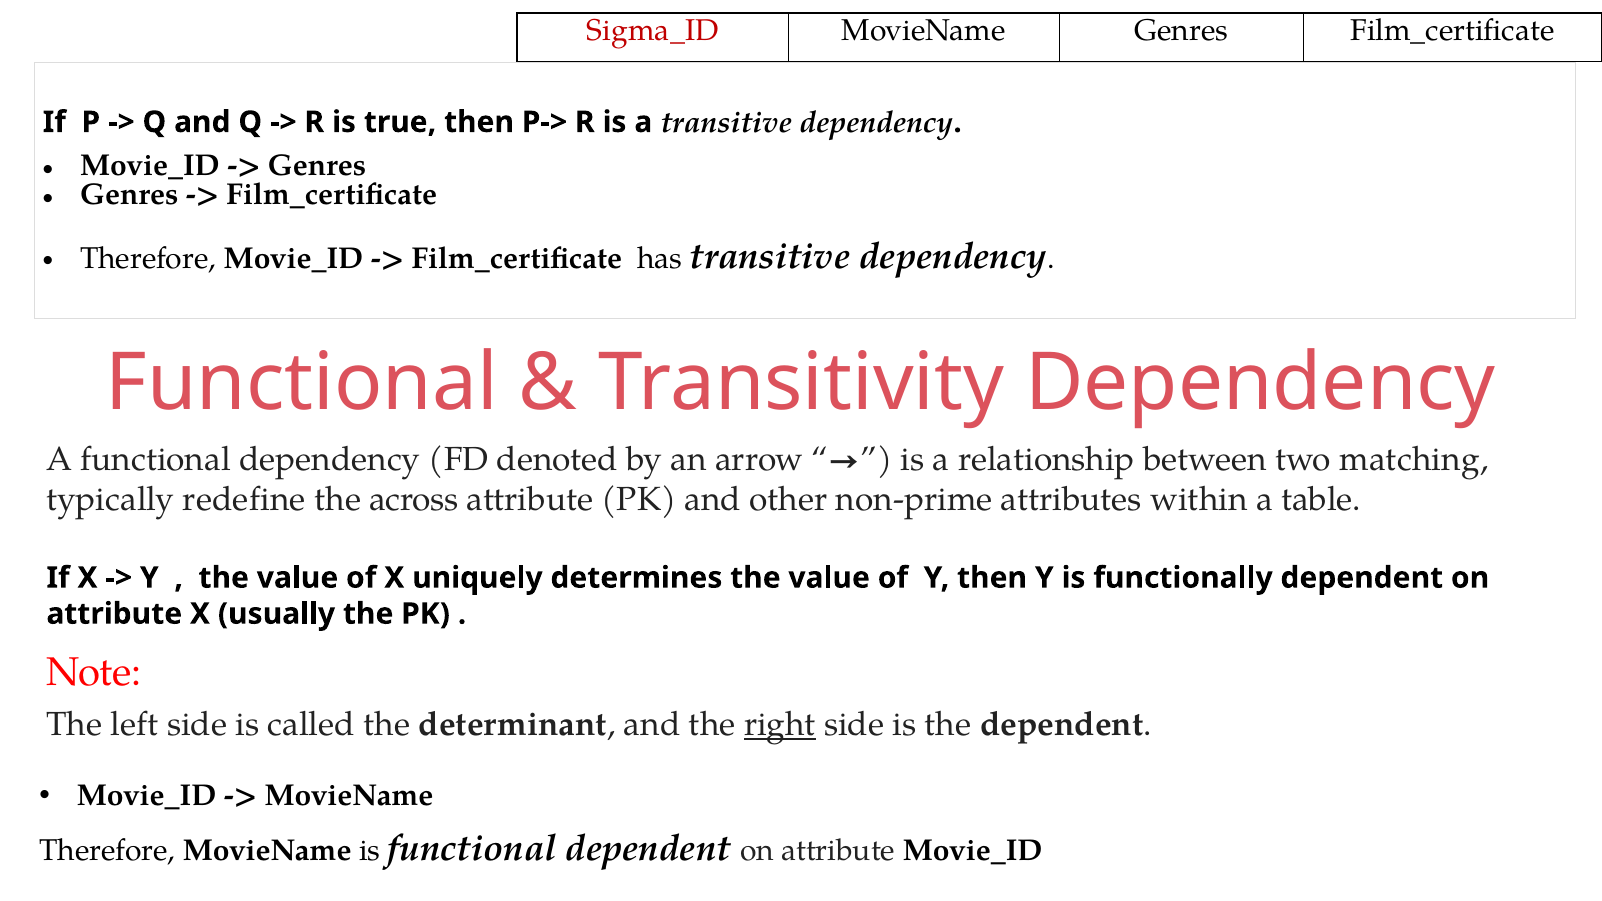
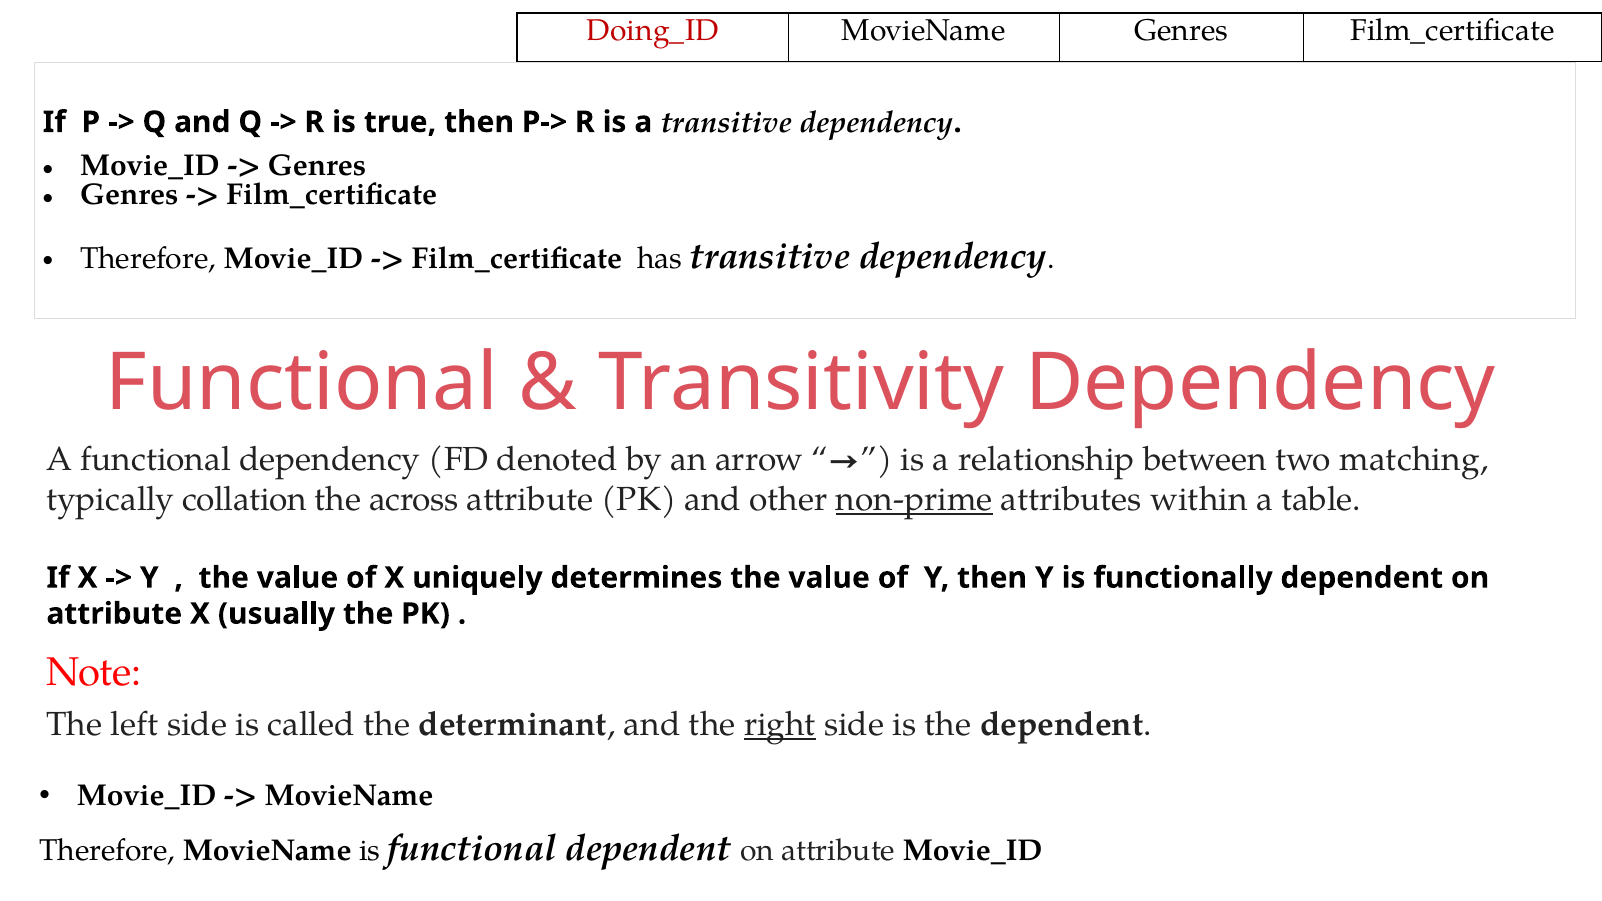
Sigma_ID: Sigma_ID -> Doing_ID (653, 31)
redefine: redefine -> collation (245, 500)
non-prime underline: none -> present (914, 500)
